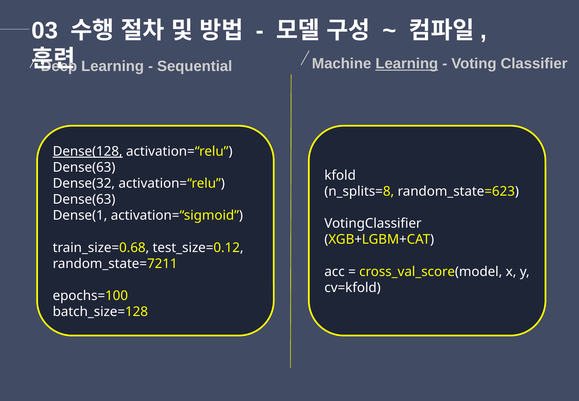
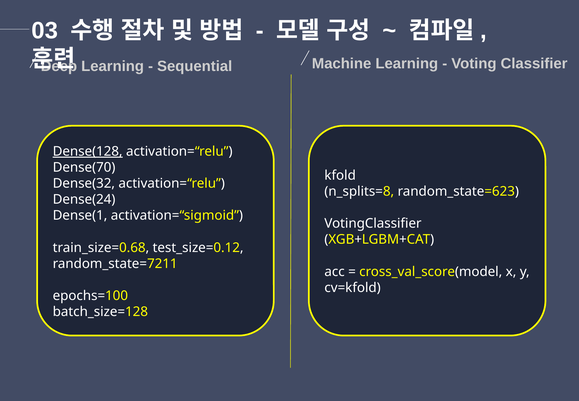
Learning underline: present -> none (407, 64)
Dense(63: Dense(63 -> Dense(70 (84, 167)
Dense(63: Dense(63 -> Dense(24 (84, 199)
